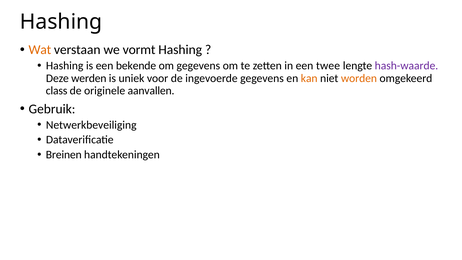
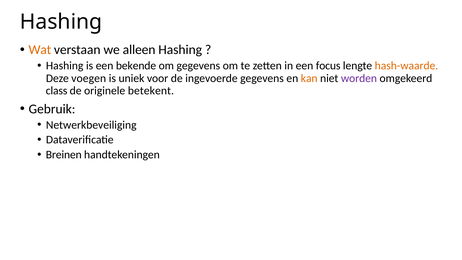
vormt: vormt -> alleen (139, 50)
twee: twee -> focus (328, 66)
hash-waarde colour: purple -> orange (406, 66)
werden: werden -> voegen (89, 78)
worden colour: orange -> purple (359, 78)
aanvallen: aanvallen -> betekent (151, 91)
